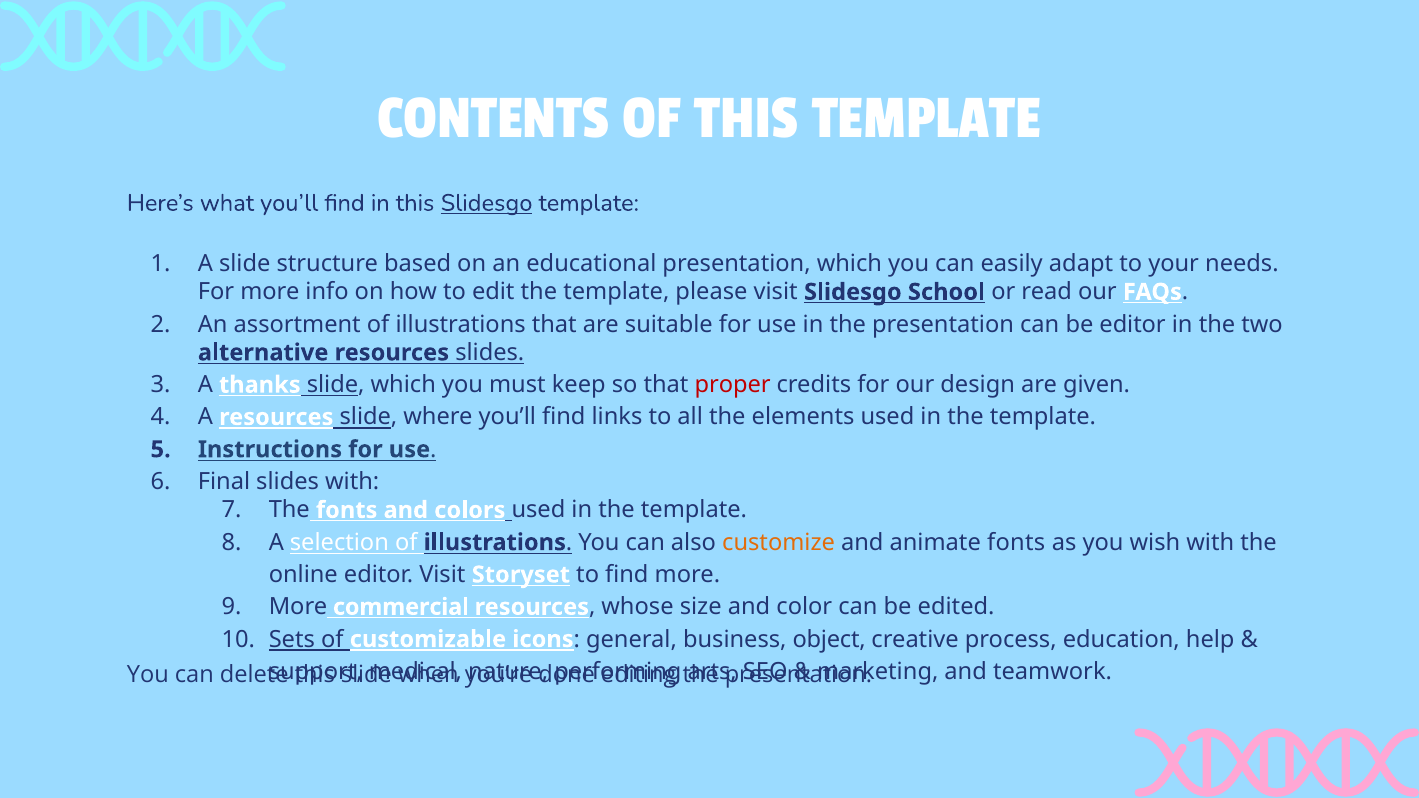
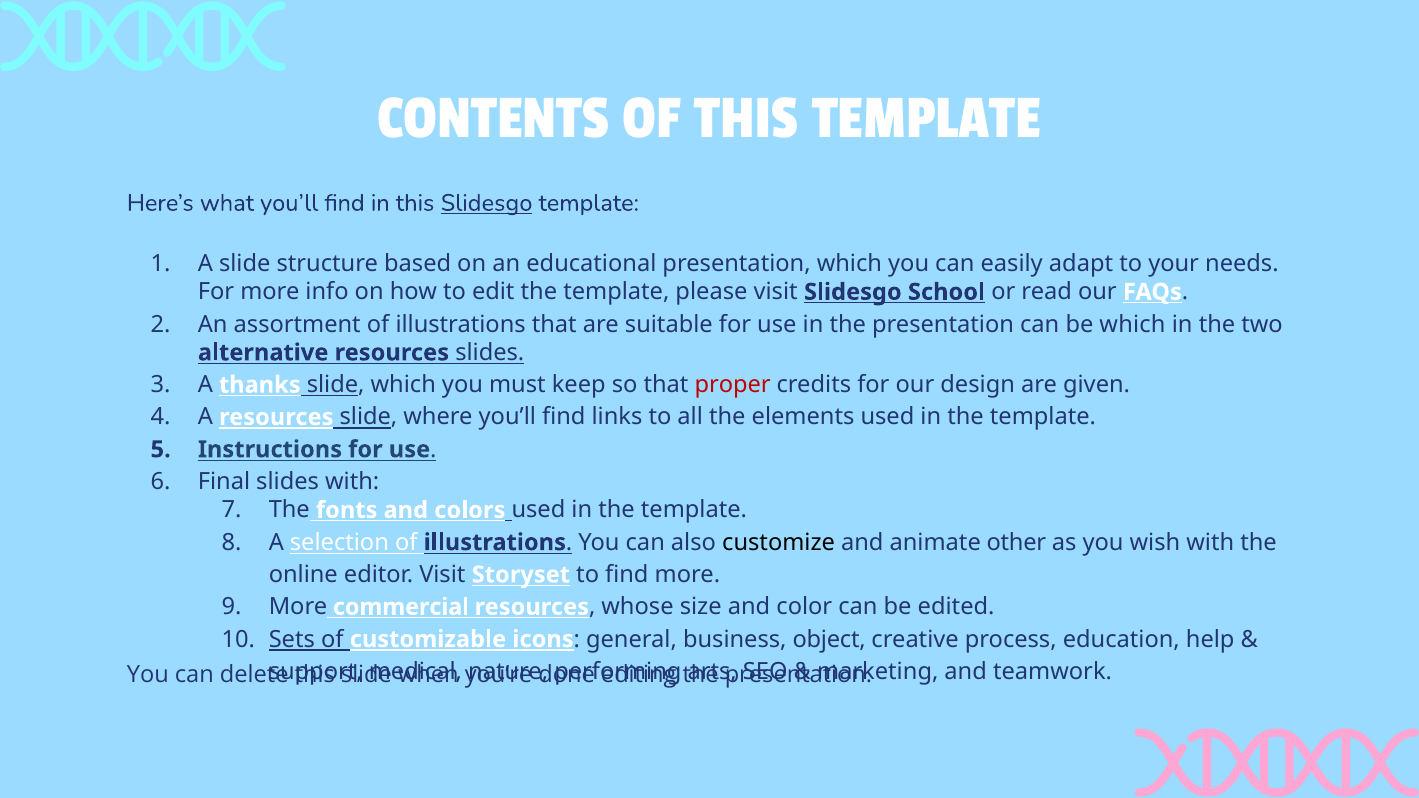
be editor: editor -> which (1132, 324)
customize colour: orange -> black (779, 543)
animate fonts: fonts -> other (1016, 543)
